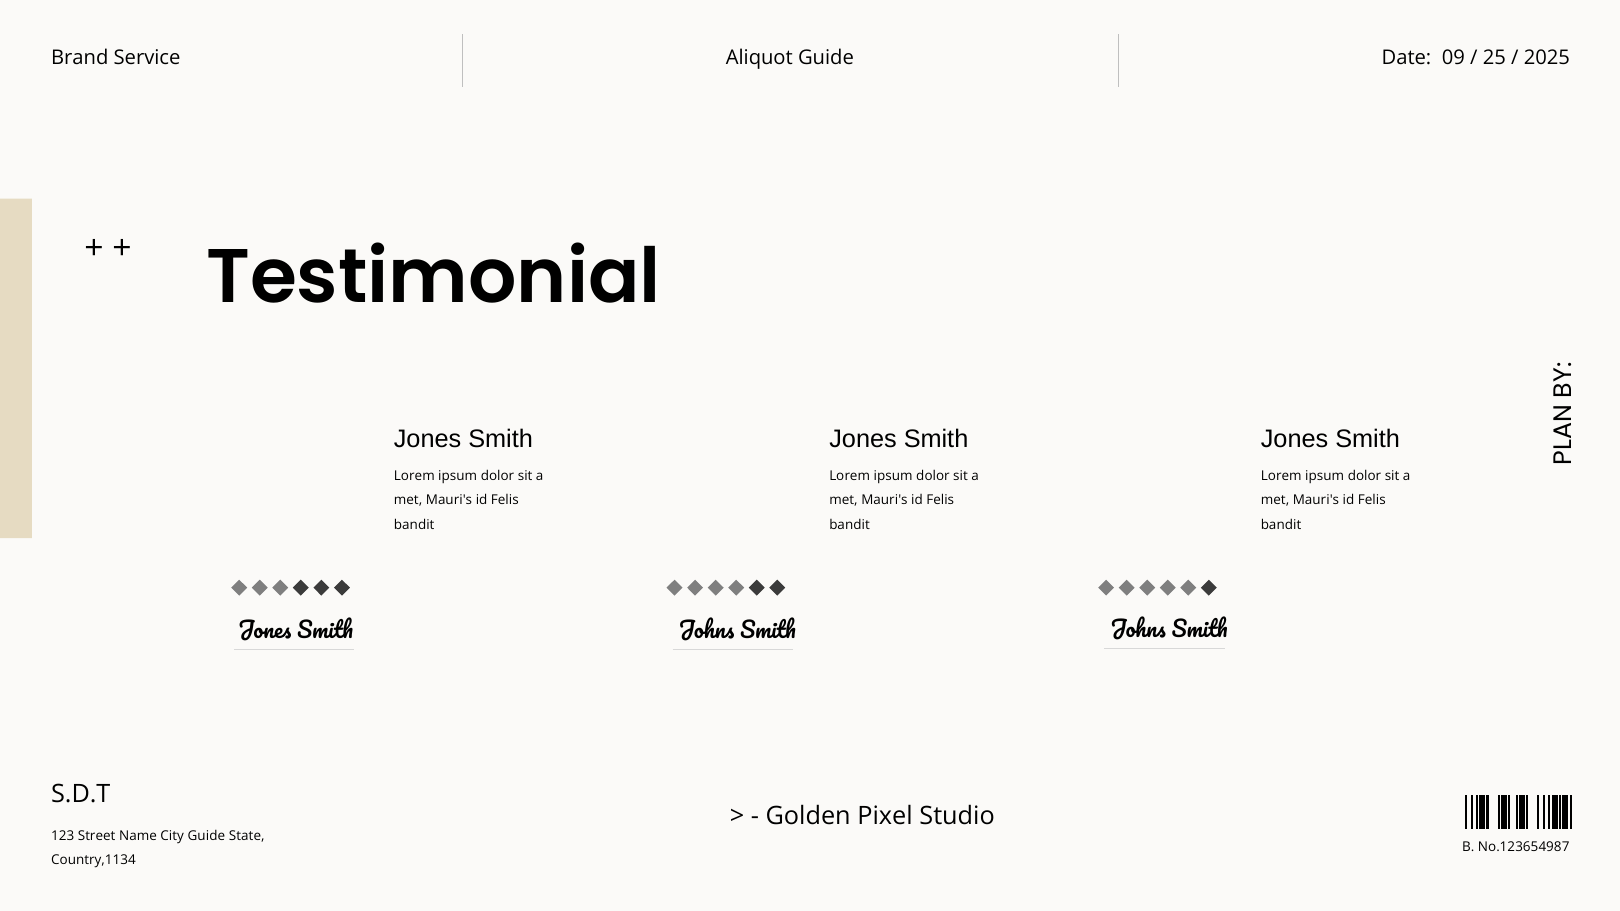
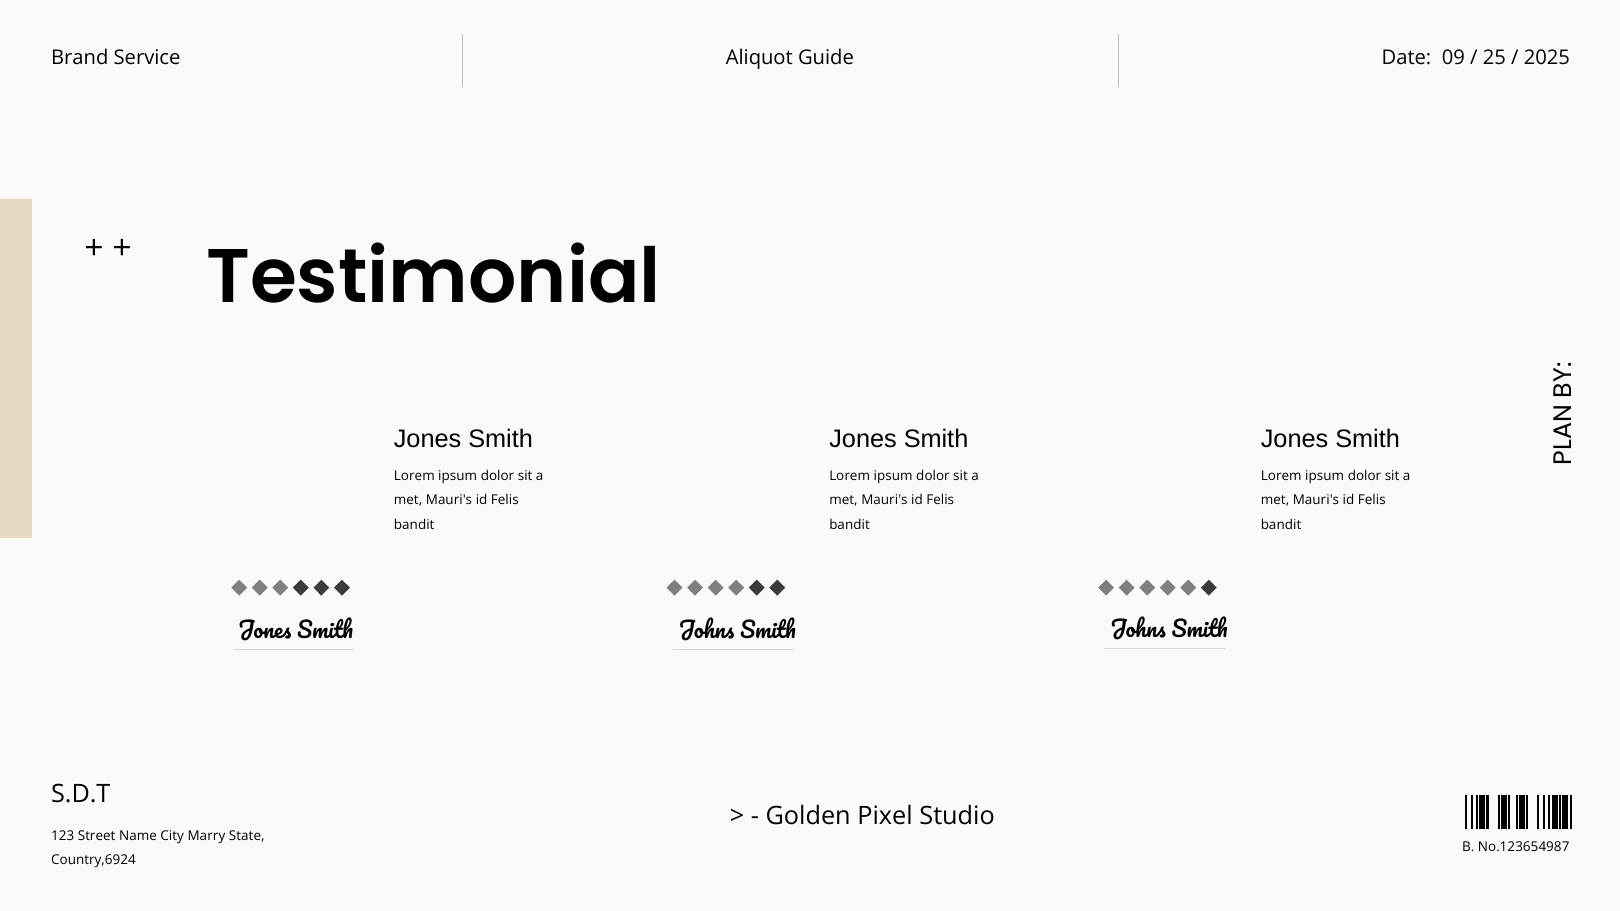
City Guide: Guide -> Marry (206, 836)
Country,1134: Country,1134 -> Country,6924 (93, 861)
